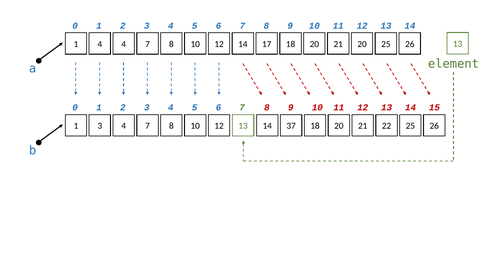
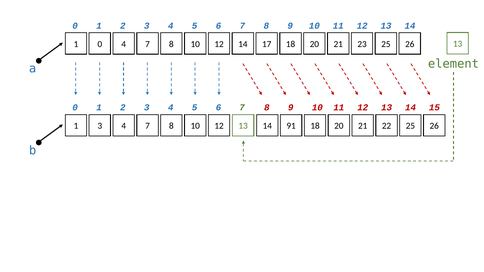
1 4: 4 -> 0 (100, 44)
21 20: 20 -> 23 (362, 44)
37: 37 -> 91 (291, 126)
